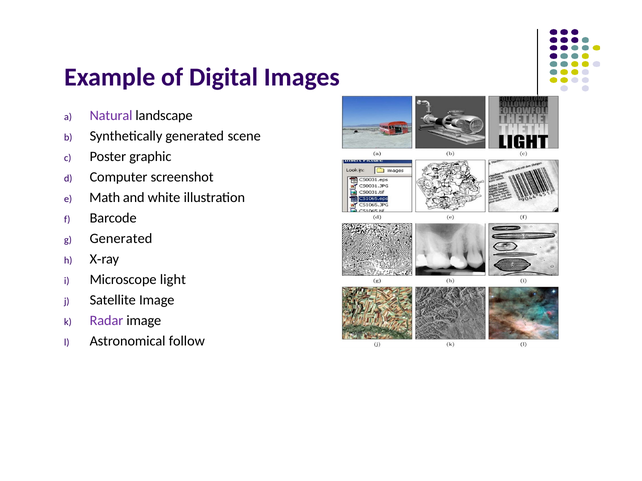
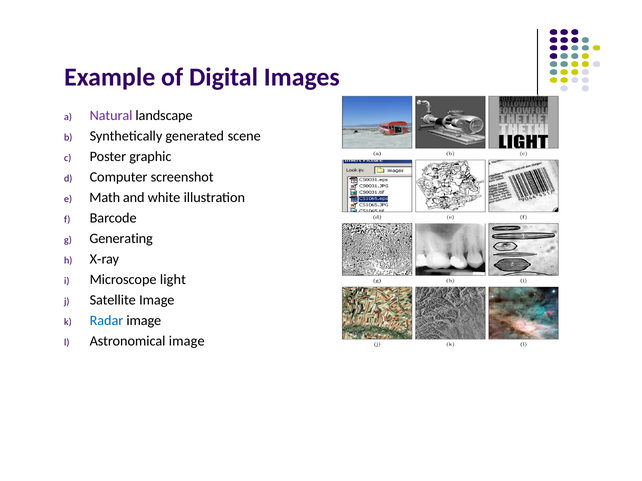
Generated: Generated -> Generating (121, 239)
Radar colour: purple -> blue (106, 321)
Astronomical follow: follow -> image (187, 341)
